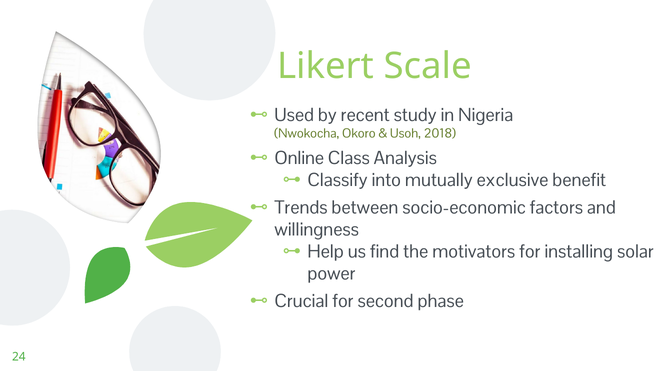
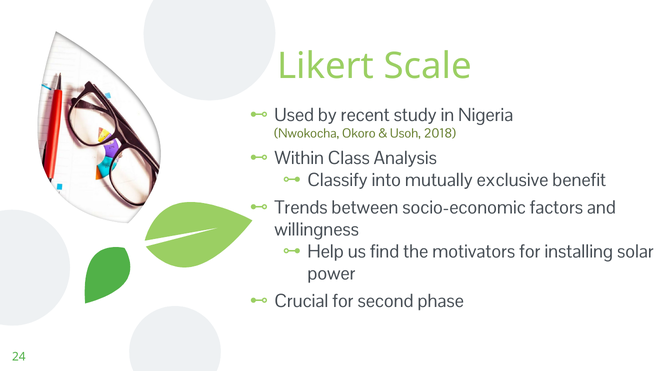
Online: Online -> Within (299, 158)
